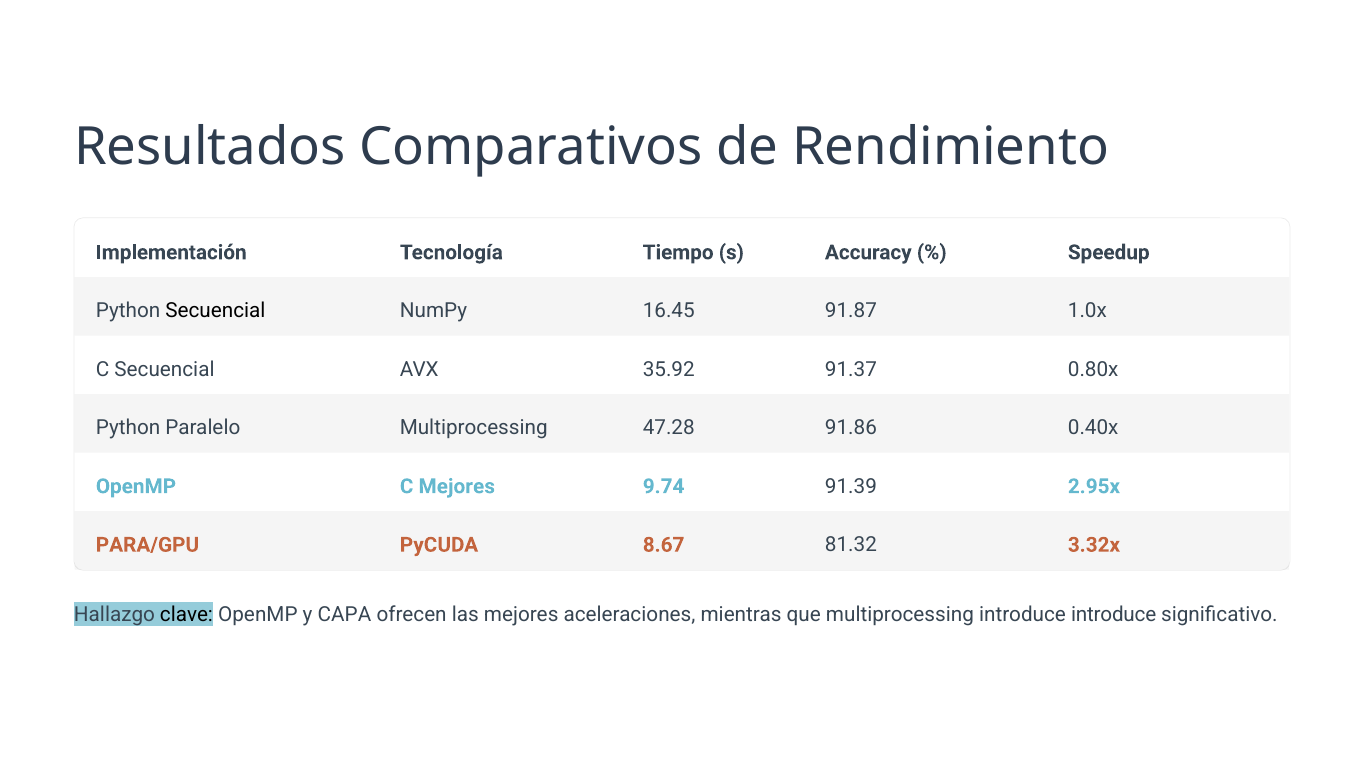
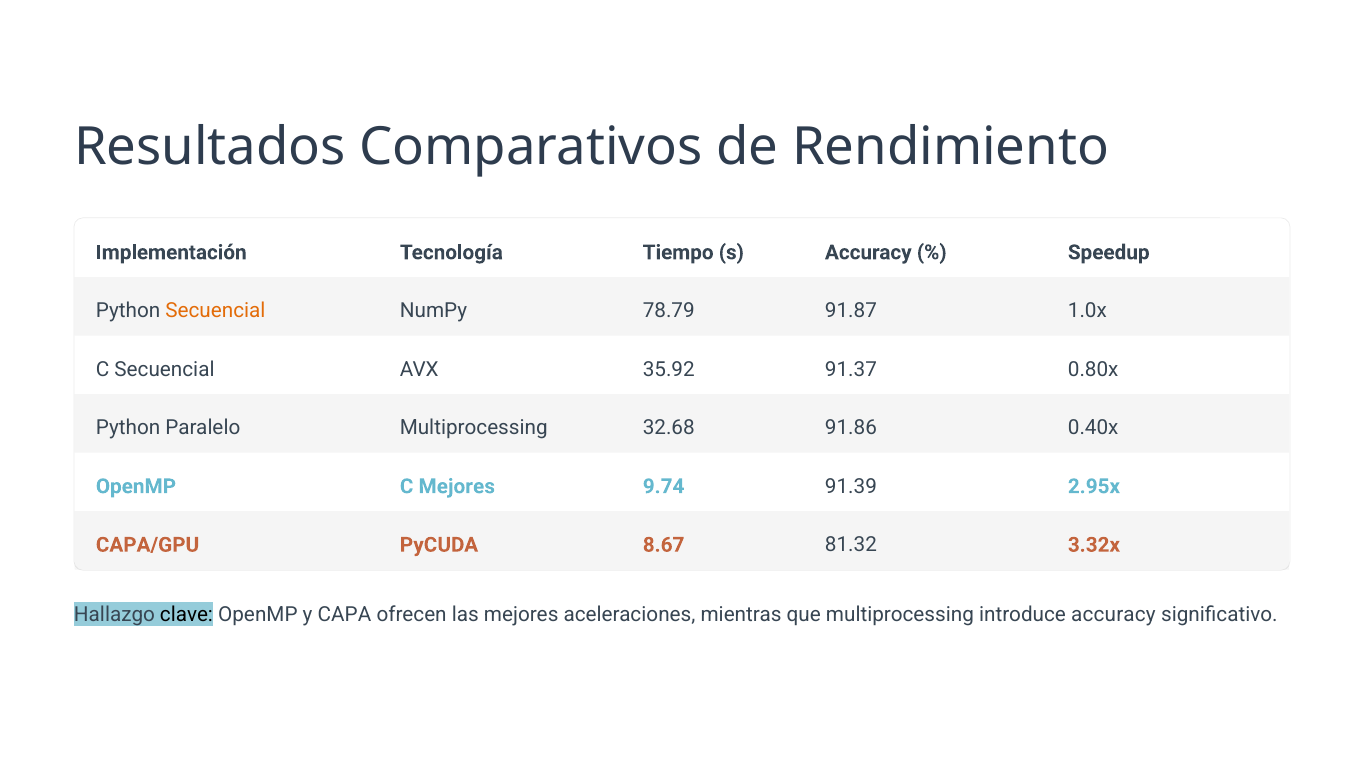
Secuencial colour: black -> orange (215, 311)
16.45: 16.45 -> 78.79 (669, 311)
47.28: 47.28 -> 32.68 (669, 428)
PARA/GPU: PARA/GPU -> CAPA/GPU (148, 545)
introduce introduce: introduce -> accuracy (1113, 615)
